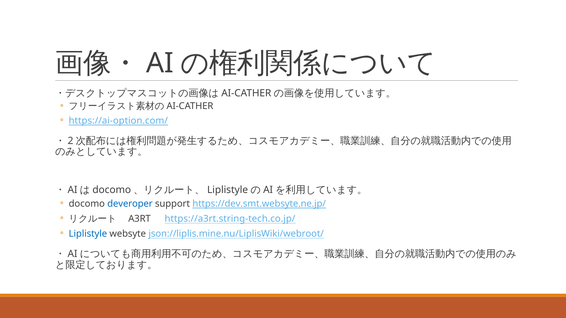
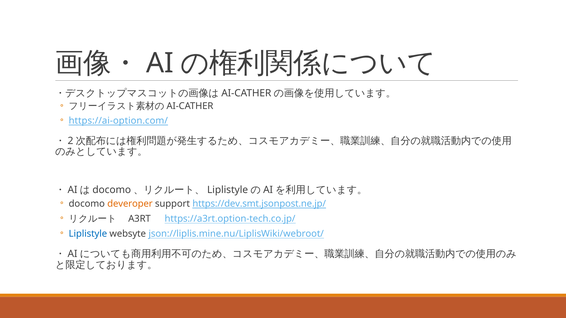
deveroper colour: blue -> orange (130, 204)
https://dev.smt.websyte.ne.jp/: https://dev.smt.websyte.ne.jp/ -> https://dev.smt.jsonpost.ne.jp/ (259, 204)
https://a3rt.string-tech.co.jp/: https://a3rt.string-tech.co.jp/ -> https://a3rt.option-tech.co.jp/ (230, 219)
